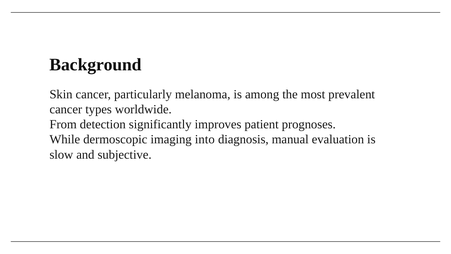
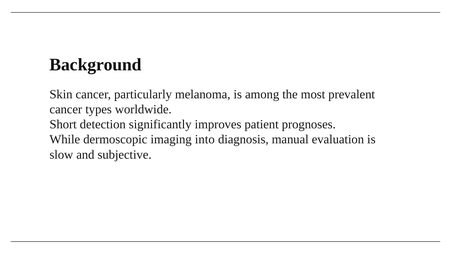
From: From -> Short (63, 124)
